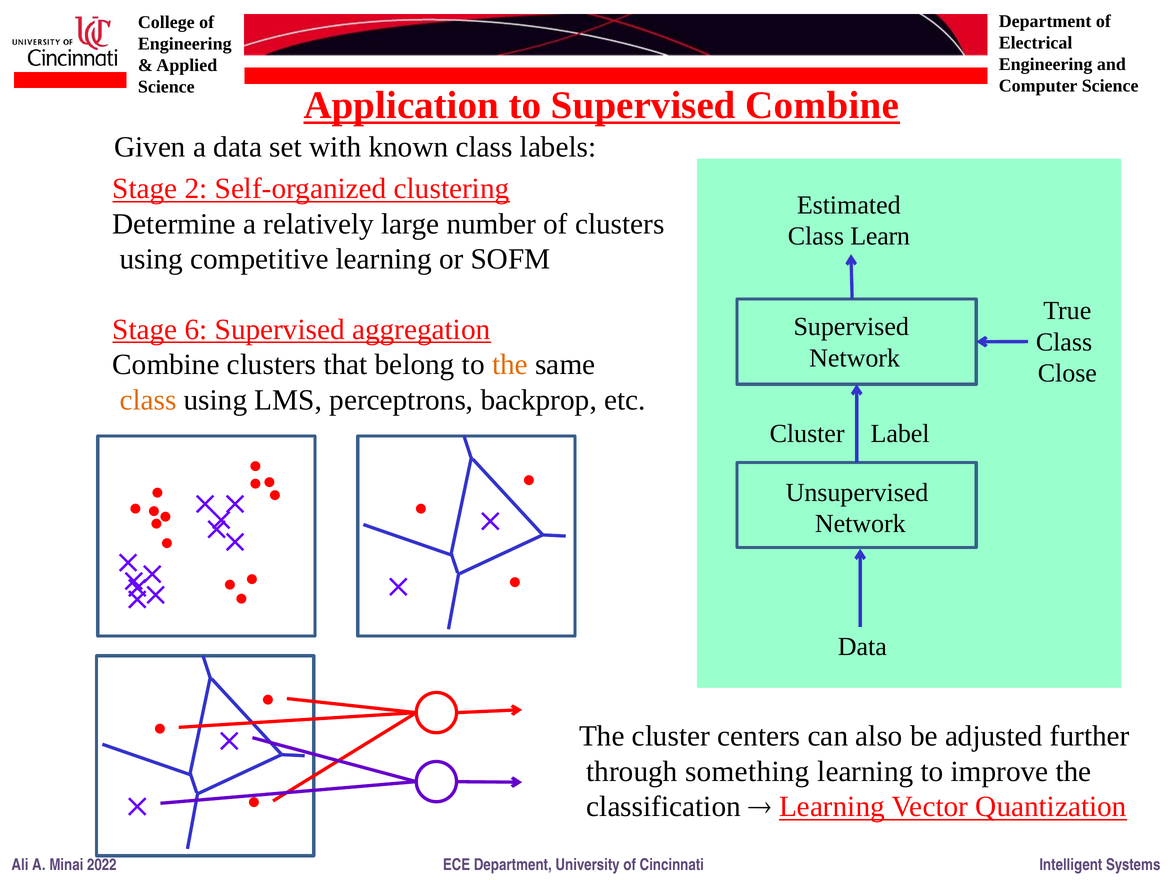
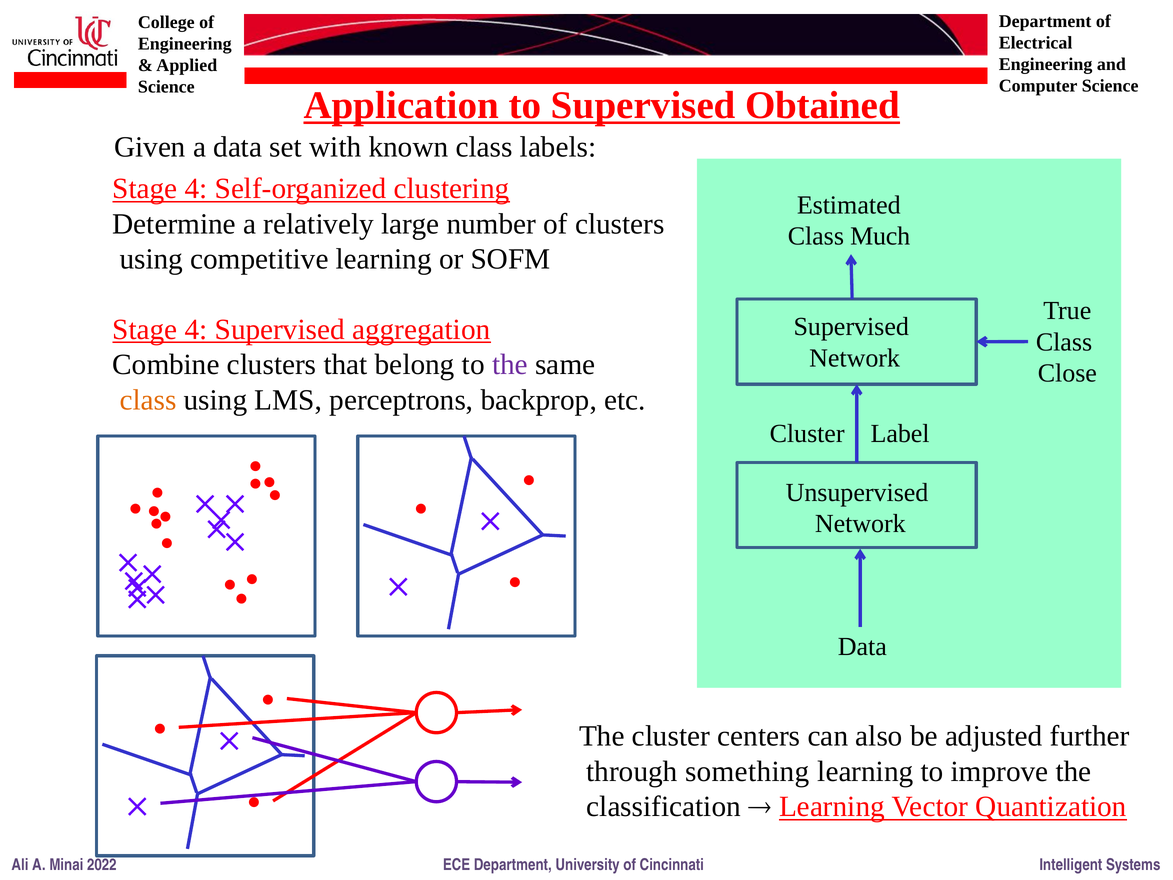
Supervised Combine: Combine -> Obtained (823, 105)
2: 2 -> 4 (196, 189)
Learn: Learn -> Much (880, 236)
6: 6 -> 4 (196, 329)
the colour: orange -> purple (510, 365)
